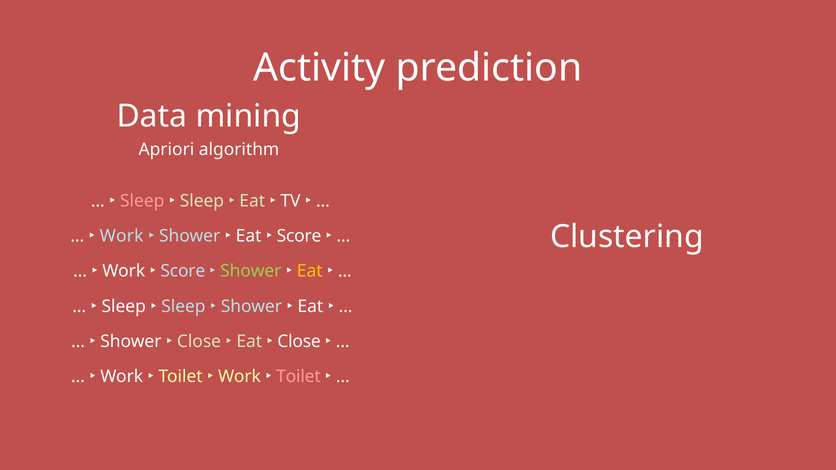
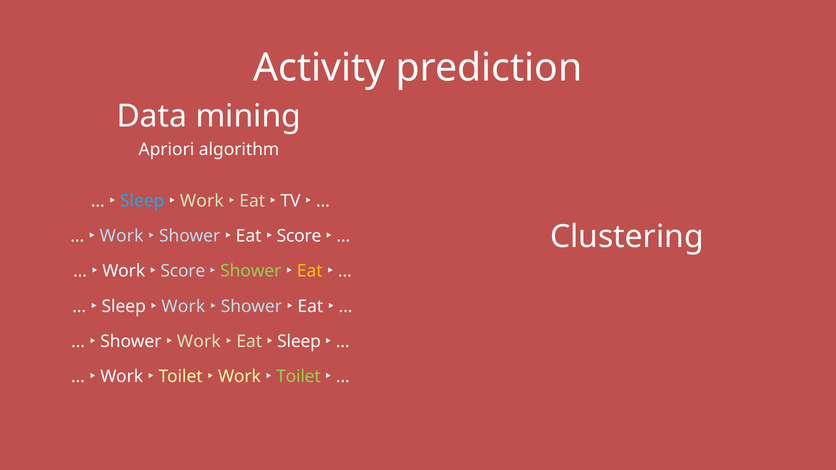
Sleep colour: pink -> light blue (142, 201)
Sleep: Sleep -> Work (202, 201)
Sleep: Sleep -> Work (183, 306)
Close: Close -> Work (199, 342)
Close: Close -> Sleep (299, 342)
Toilet colour: pink -> light green (298, 377)
